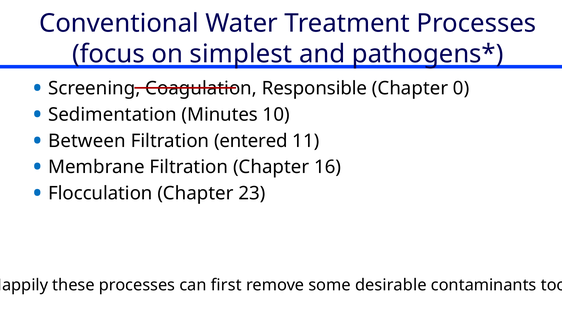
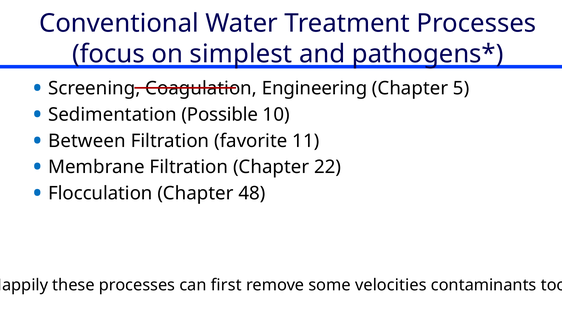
Responsible: Responsible -> Engineering (315, 88)
0: 0 -> 5 (461, 88)
Minutes: Minutes -> Possible (220, 115)
entered: entered -> favorite (251, 141)
16: 16 -> 22 (328, 167)
23: 23 -> 48 (252, 193)
desirable: desirable -> velocities (391, 285)
